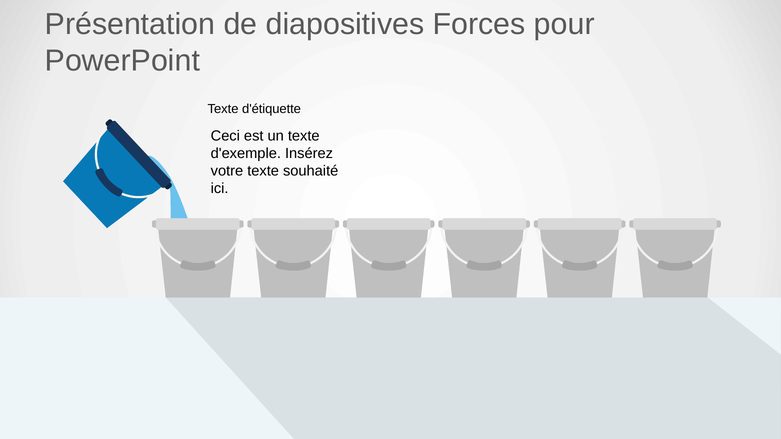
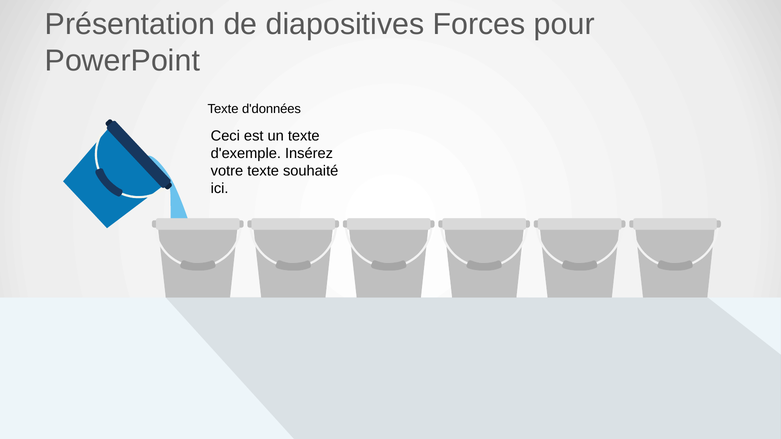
d'étiquette: d'étiquette -> d'données (272, 109)
